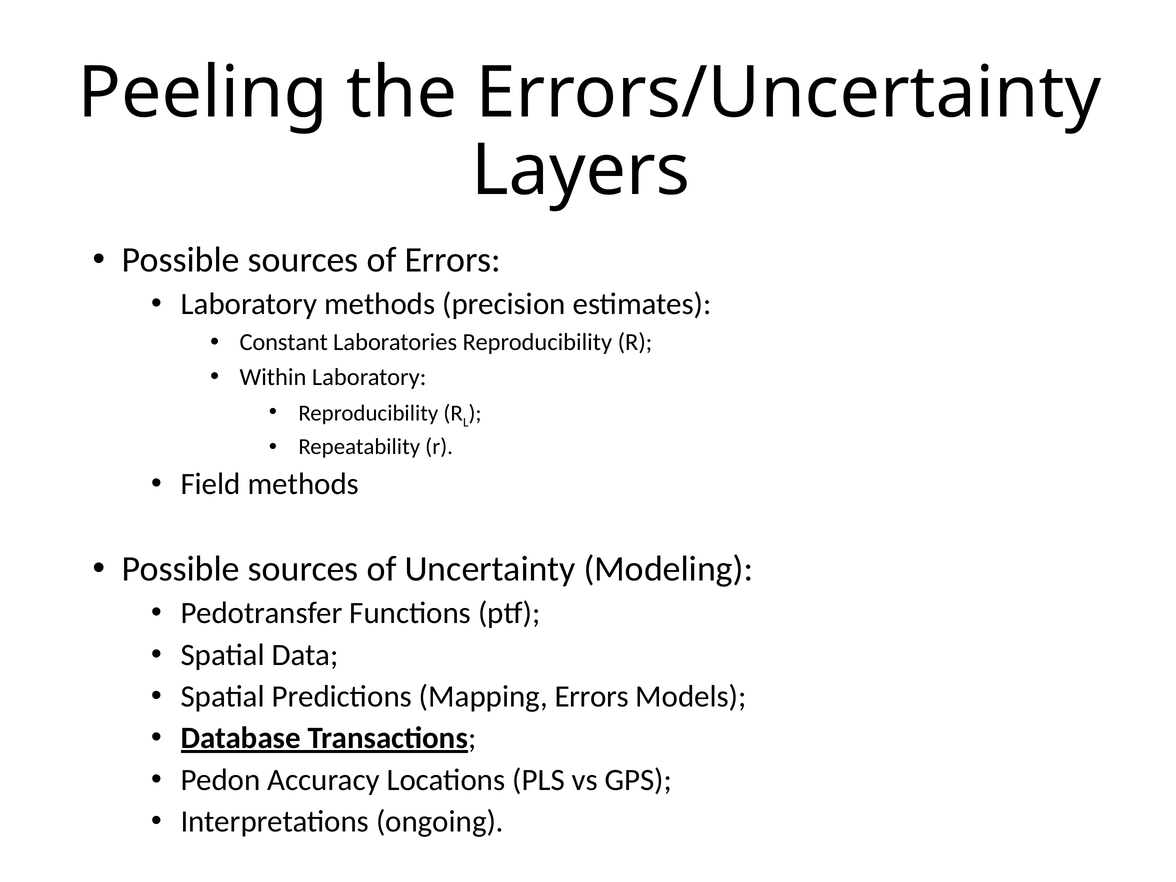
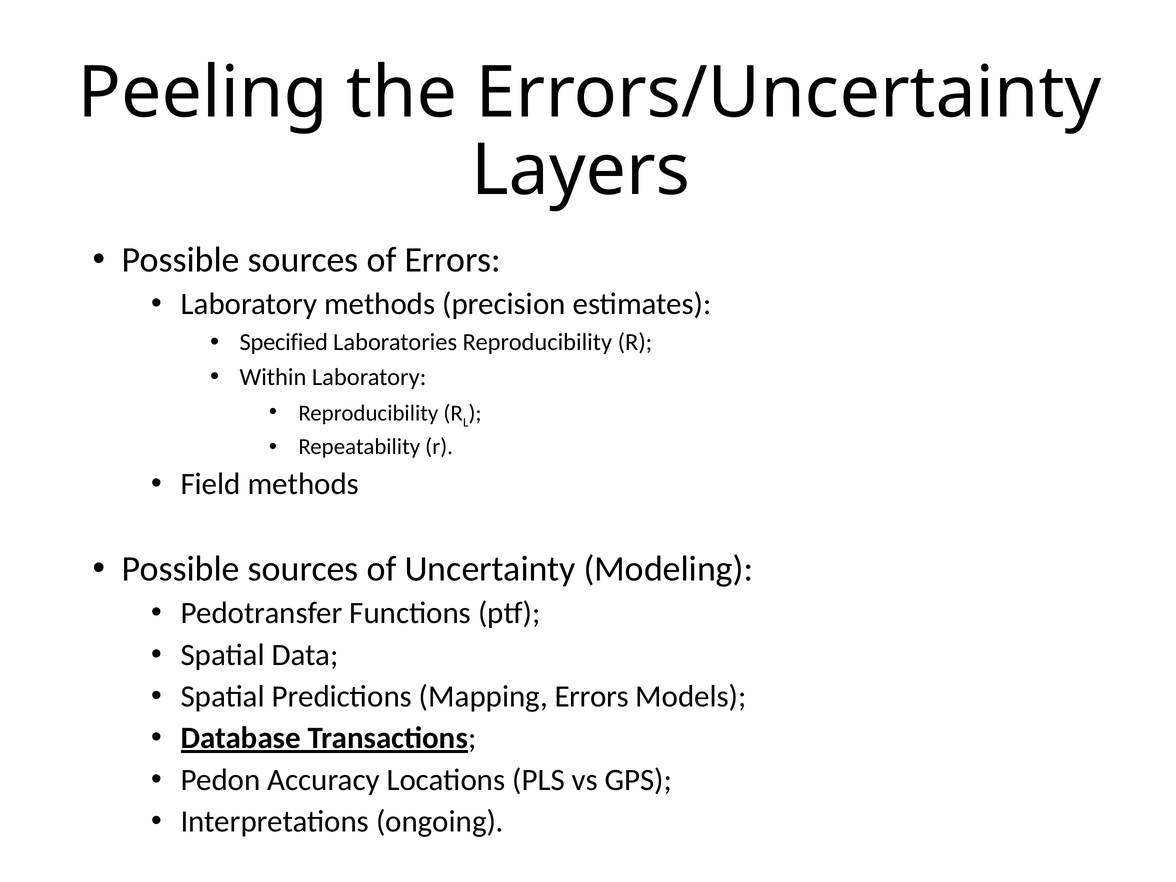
Constant: Constant -> Specified (284, 342)
